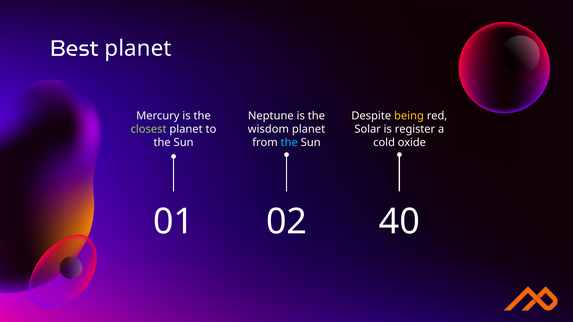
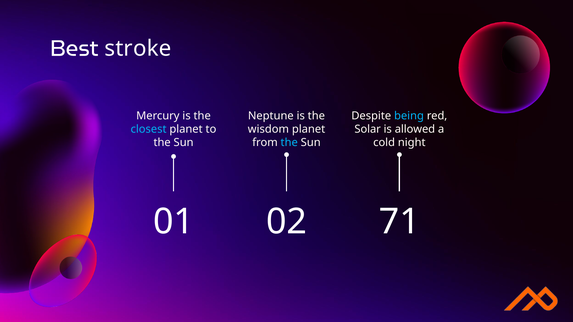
Best planet: planet -> stroke (138, 49)
being colour: yellow -> light blue (409, 116)
closest colour: light green -> light blue (149, 129)
register: register -> allowed (415, 129)
oxide: oxide -> night (412, 143)
40: 40 -> 71 (399, 222)
